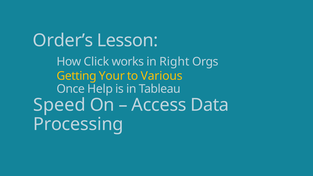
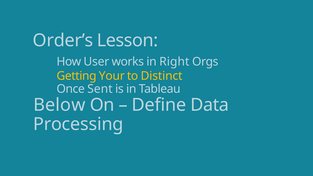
Click: Click -> User (96, 62)
Various: Various -> Distinct (162, 76)
Help: Help -> Sent (100, 89)
Speed: Speed -> Below (59, 105)
Access: Access -> Define (159, 105)
